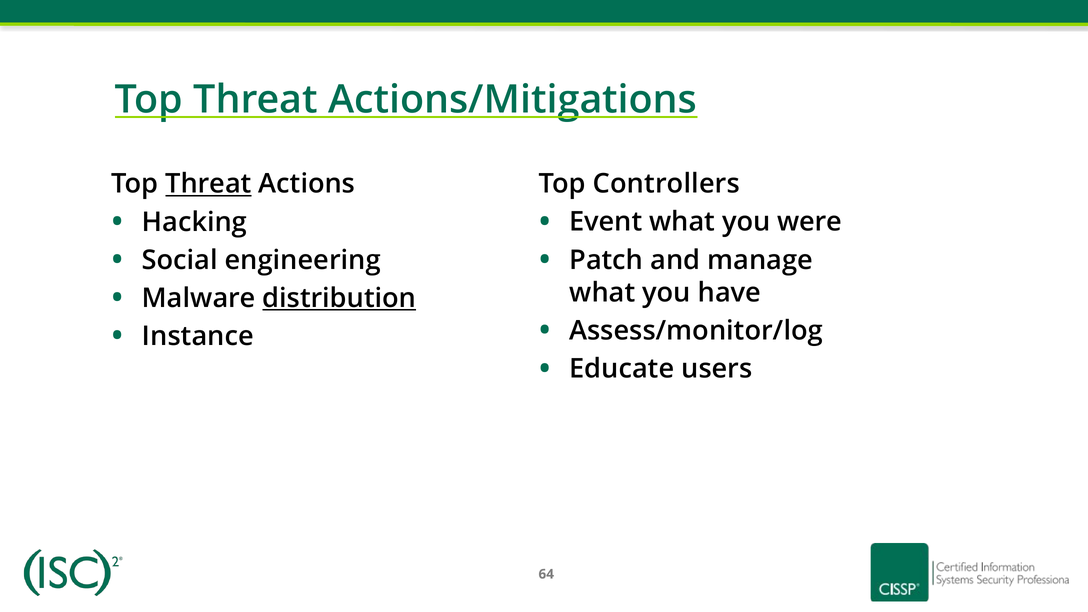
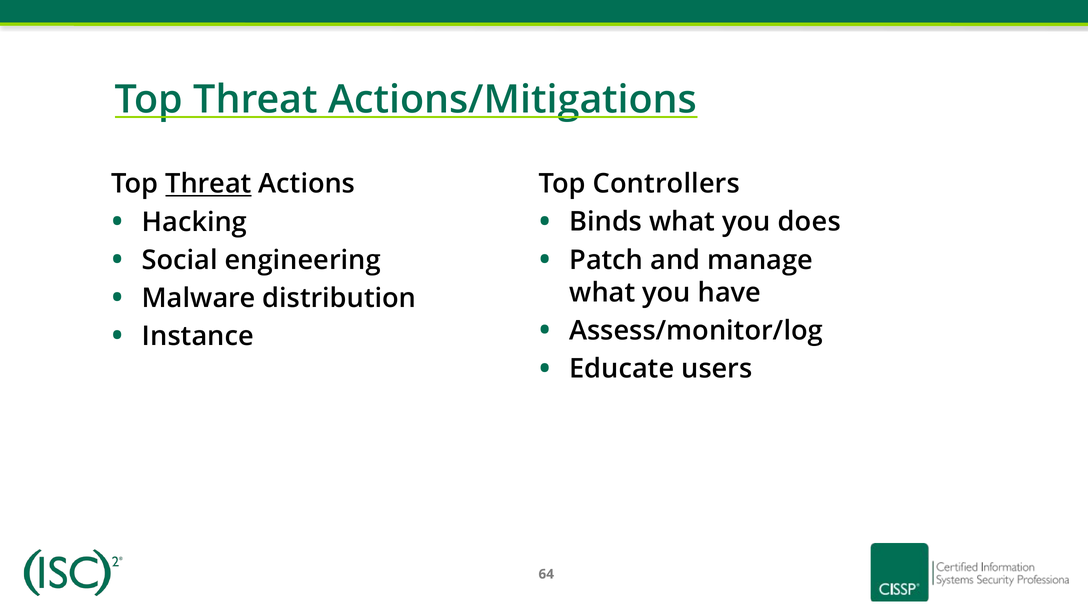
Event: Event -> Binds (606, 222)
were: were -> does (809, 222)
distribution underline: present -> none (339, 298)
